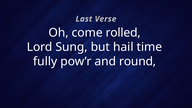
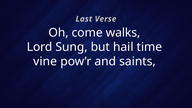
rolled: rolled -> walks (123, 33)
fully: fully -> vine (45, 61)
round: round -> saints (137, 61)
